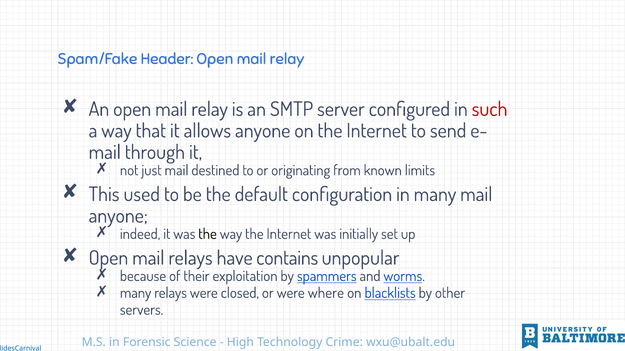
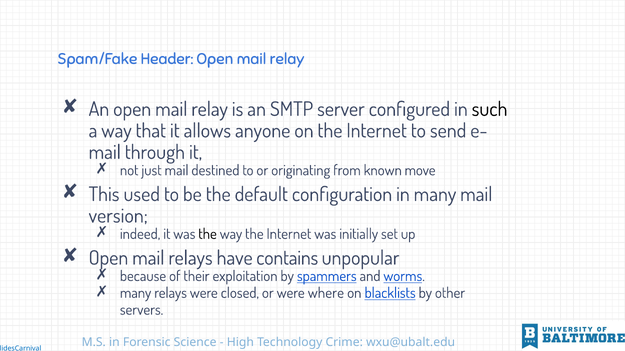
such colour: red -> black (490, 110)
limits: limits -> move (420, 171)
anyone: anyone -> version (118, 216)
